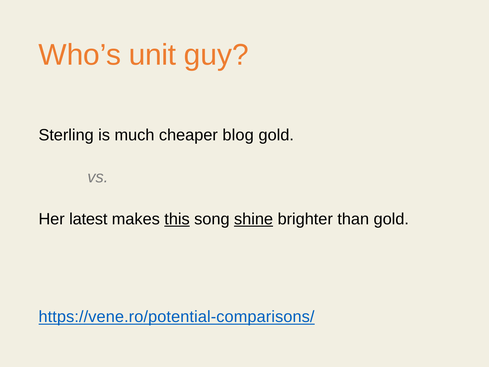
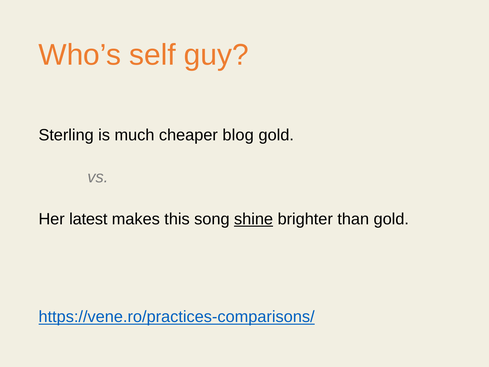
unit: unit -> self (152, 55)
this underline: present -> none (177, 219)
https://vene.ro/potential-comparisons/: https://vene.ro/potential-comparisons/ -> https://vene.ro/practices-comparisons/ (177, 317)
